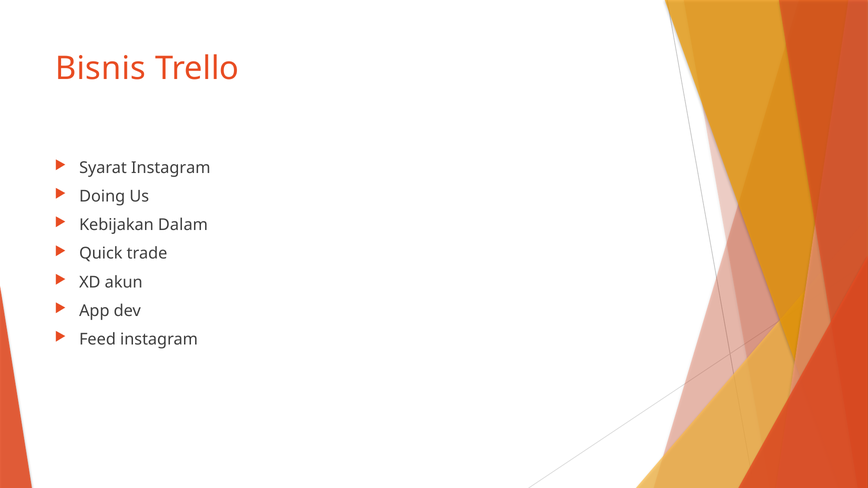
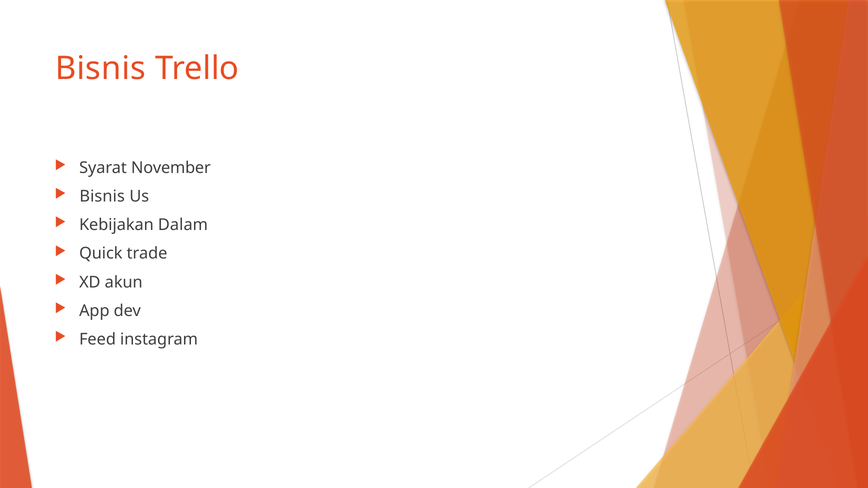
Syarat Instagram: Instagram -> November (171, 168)
Doing: Doing -> Bisnis (102, 197)
